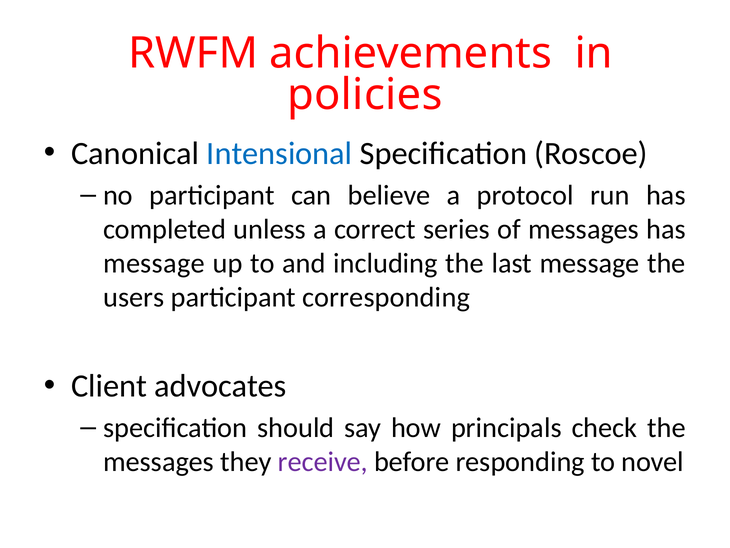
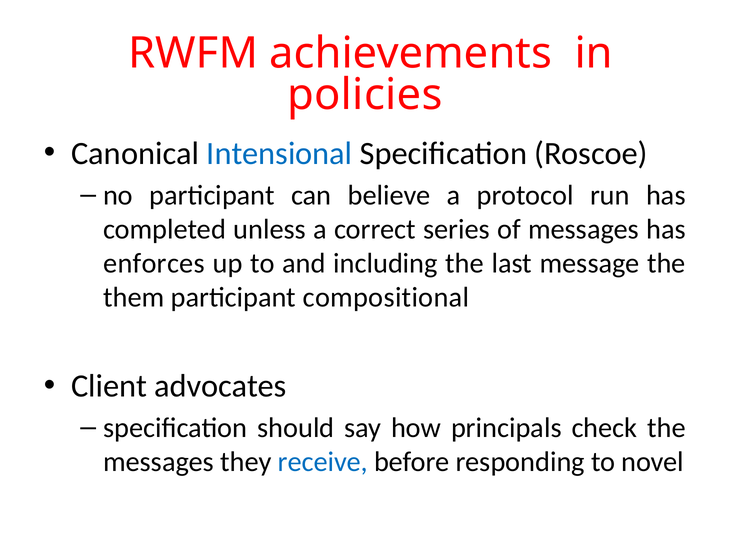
message: message -> enforces (154, 263)
users: users -> them (134, 297)
corresponding: corresponding -> compositional (386, 297)
receive colour: purple -> blue (323, 462)
